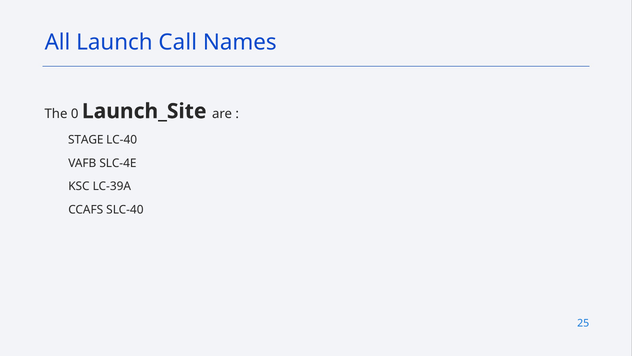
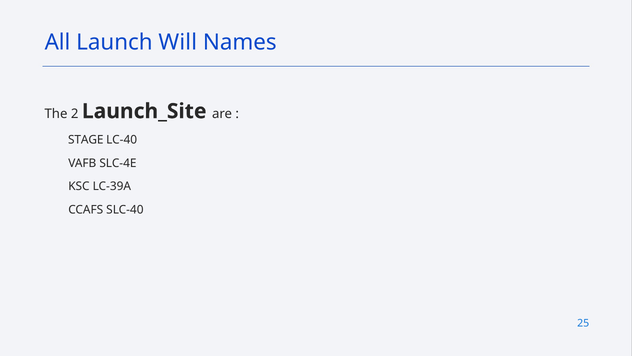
Call: Call -> Will (178, 42)
0: 0 -> 2 (75, 114)
